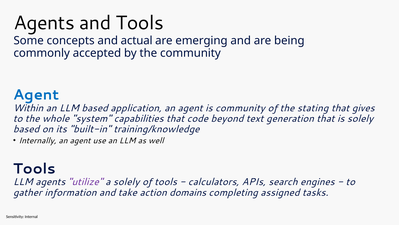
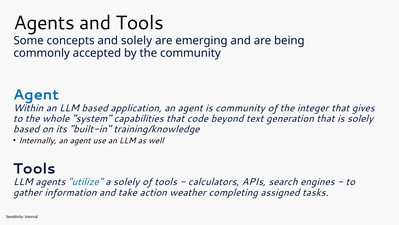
and actual: actual -> solely (136, 41)
stating: stating -> integer (313, 108)
utilize colour: purple -> blue (85, 181)
domains: domains -> weather (188, 192)
